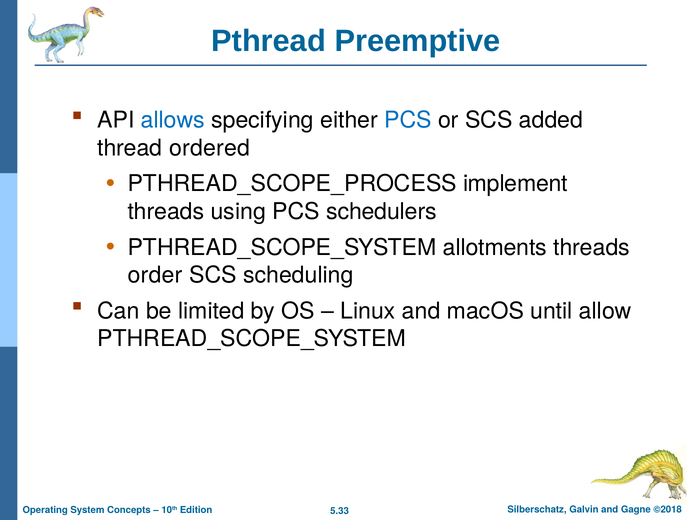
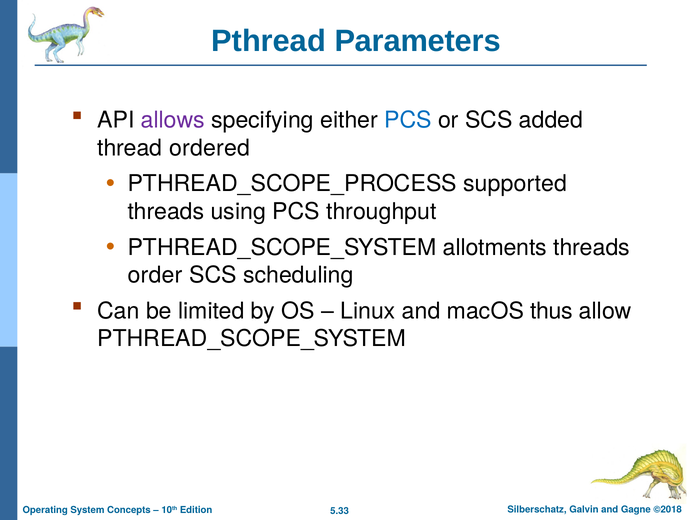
Preemptive: Preemptive -> Parameters (418, 41)
allows colour: blue -> purple (173, 120)
implement: implement -> supported (515, 184)
schedulers: schedulers -> throughput (381, 211)
until: until -> thus (552, 311)
